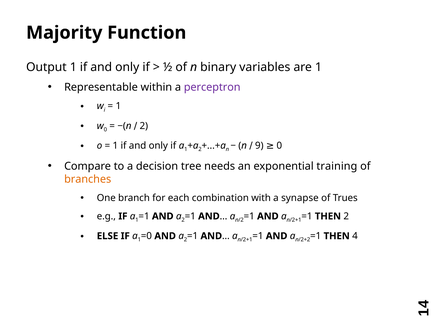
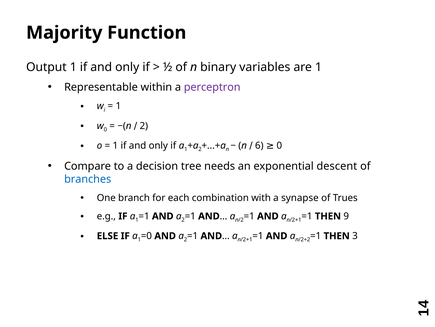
9: 9 -> 6 (259, 145)
training: training -> descent (337, 166)
branches colour: orange -> blue (88, 179)
THEN 2: 2 -> 9 (346, 216)
THEN 4: 4 -> 3 (355, 235)
